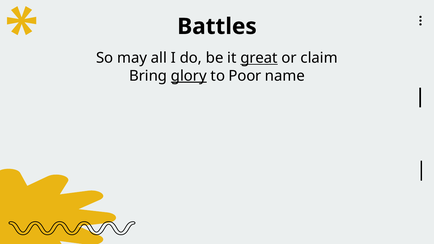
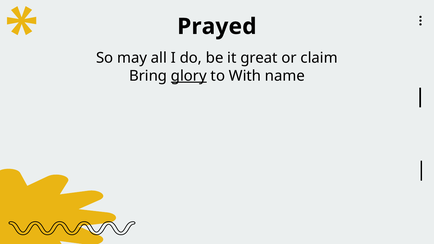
Battles: Battles -> Prayed (217, 27)
great underline: present -> none (259, 58)
Poor: Poor -> With (245, 76)
